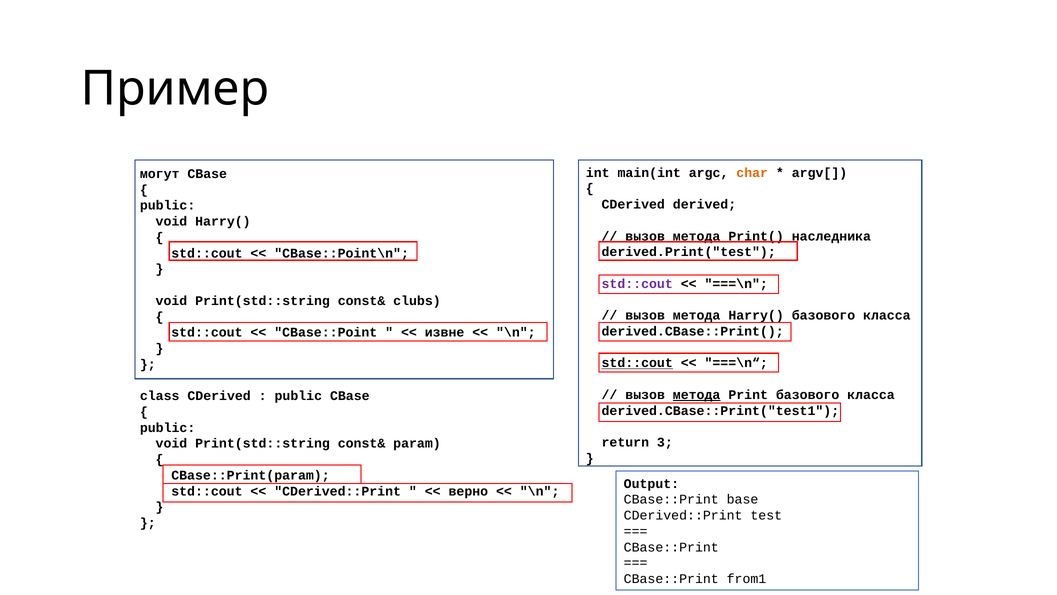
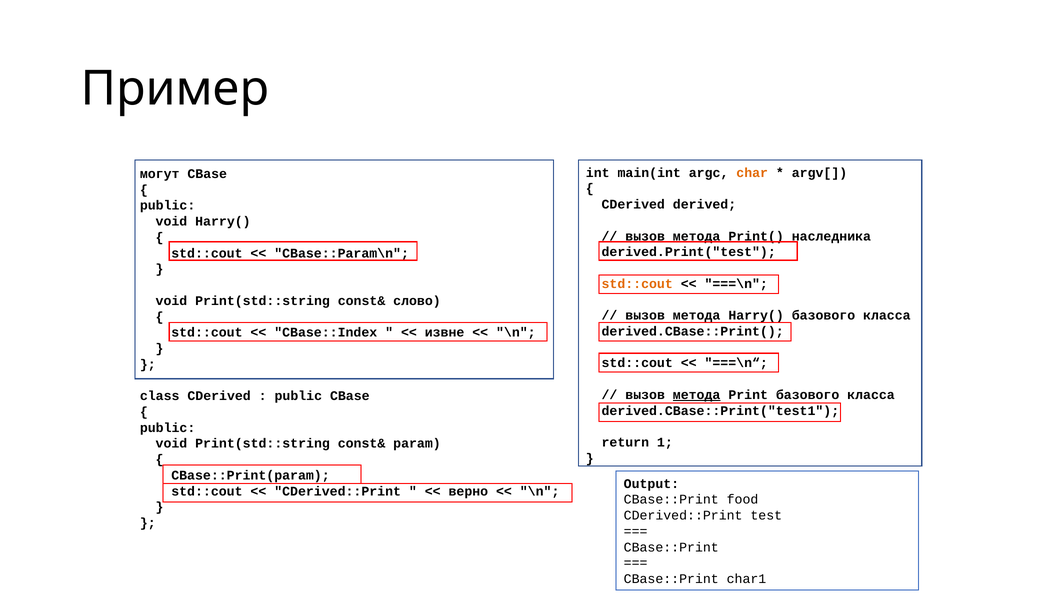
CBase::Point\n: CBase::Point\n -> CBase::Param\n (342, 253)
std::cout colour: purple -> orange (637, 284)
clubs: clubs -> слово (417, 301)
CBase::Point: CBase::Point -> CBase::Index (326, 332)
std::cout underline: present -> none (637, 363)
3: 3 -> 1 (665, 442)
base: base -> food (743, 499)
from1: from1 -> char1 (746, 579)
